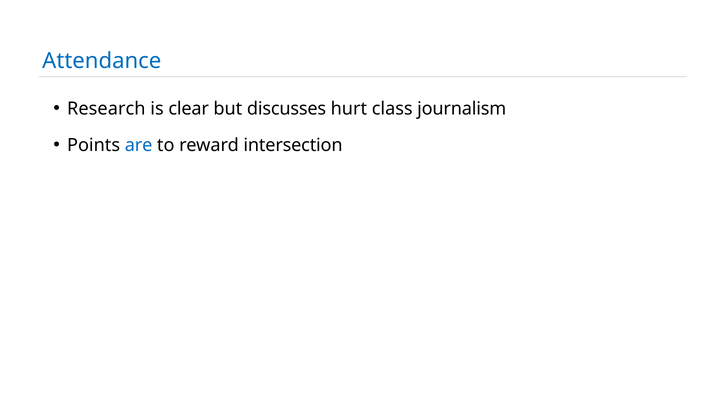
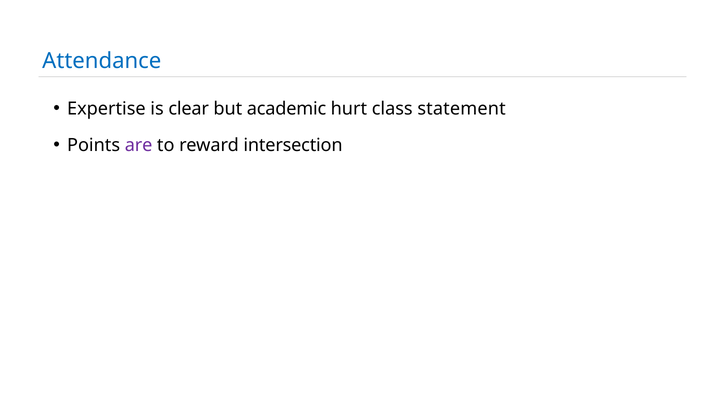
Research: Research -> Expertise (106, 109)
discusses: discusses -> academic (287, 109)
journalism: journalism -> statement (462, 109)
are colour: blue -> purple (139, 145)
